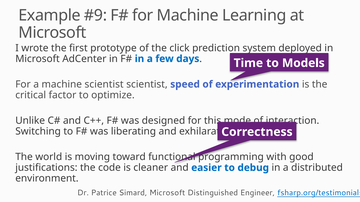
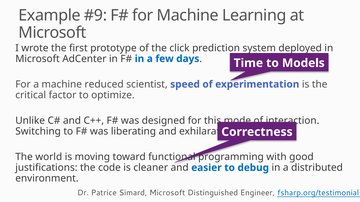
machine scientist: scientist -> reduced (104, 84)
